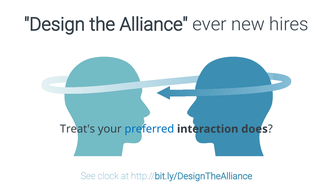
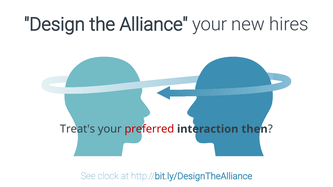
Alliance ever: ever -> your (210, 24)
preferred colour: blue -> red (149, 129)
does: does -> then (255, 129)
